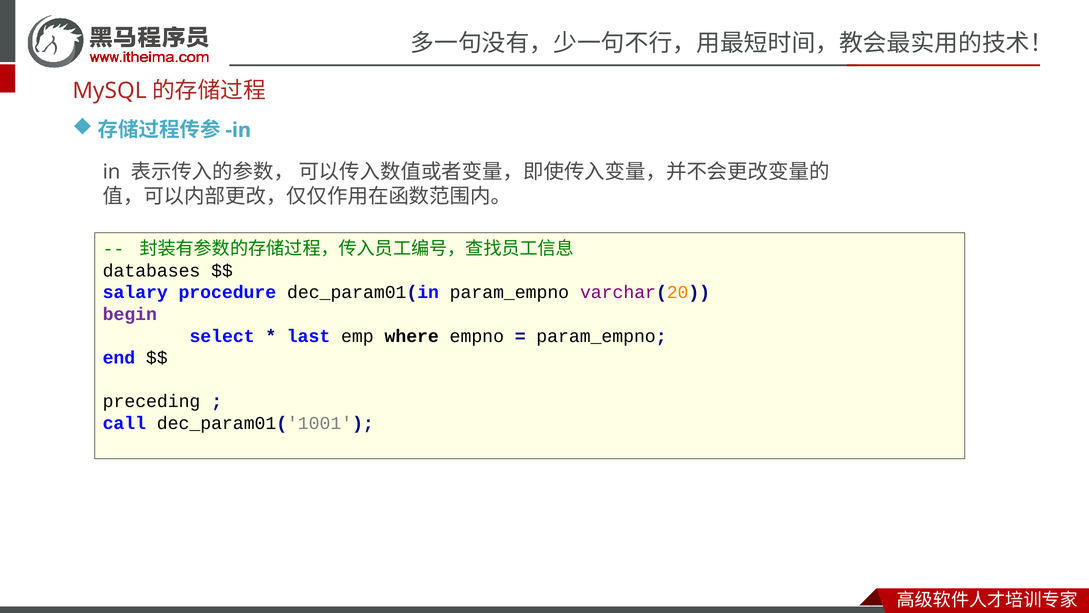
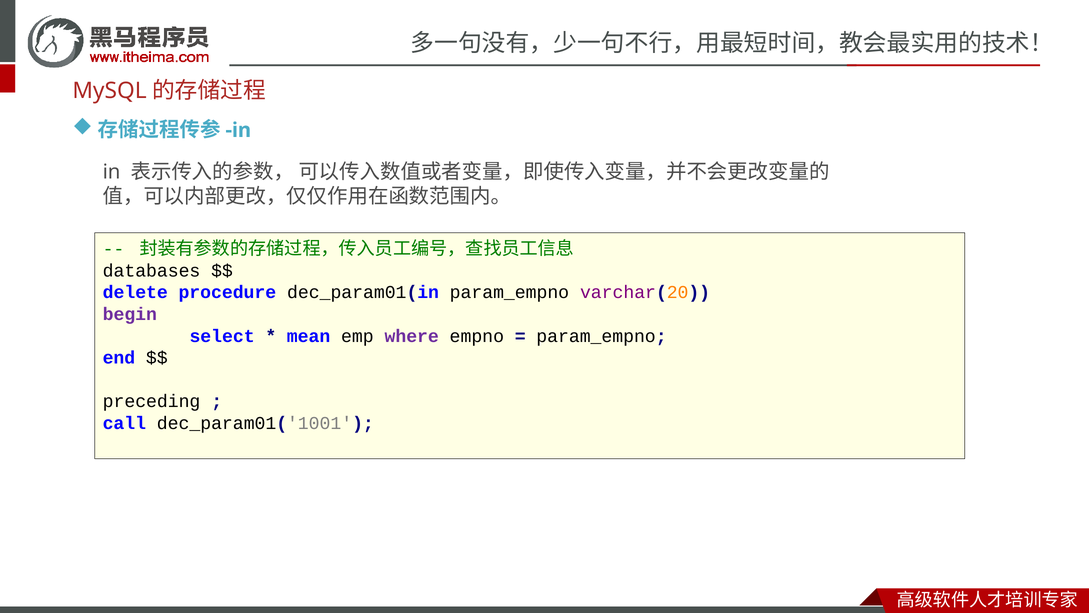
salary: salary -> delete (135, 292)
last: last -> mean (309, 336)
where colour: black -> purple (412, 336)
